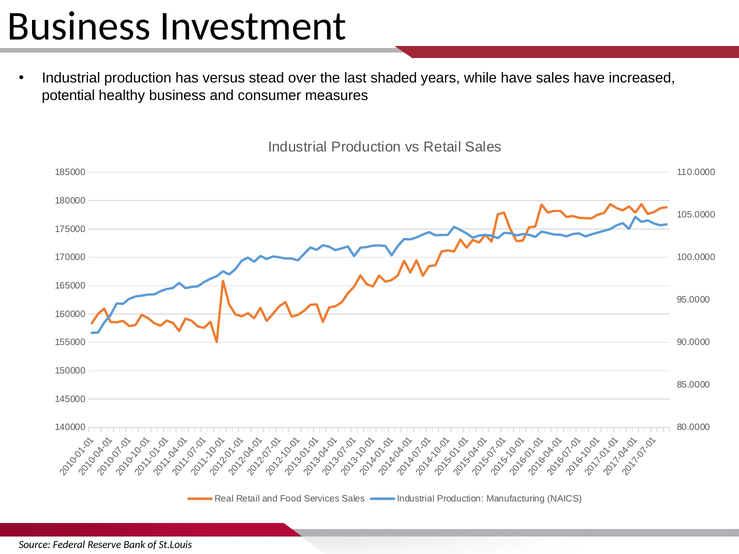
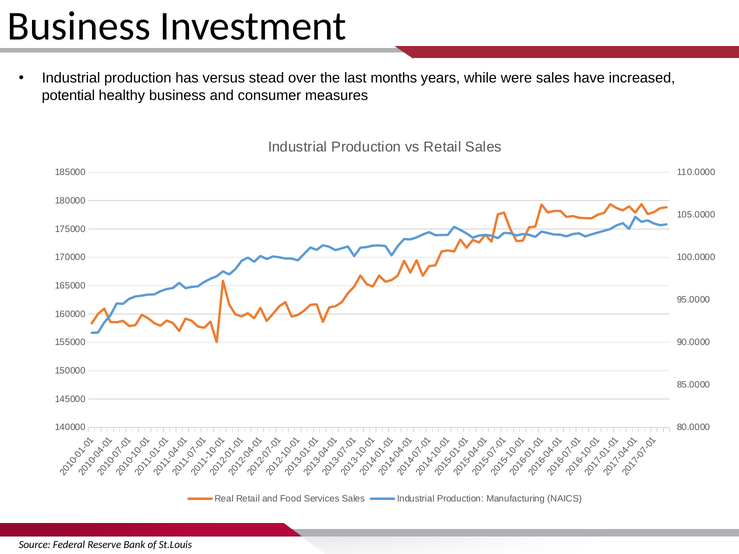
shaded: shaded -> months (394, 78)
while have: have -> were (516, 78)
